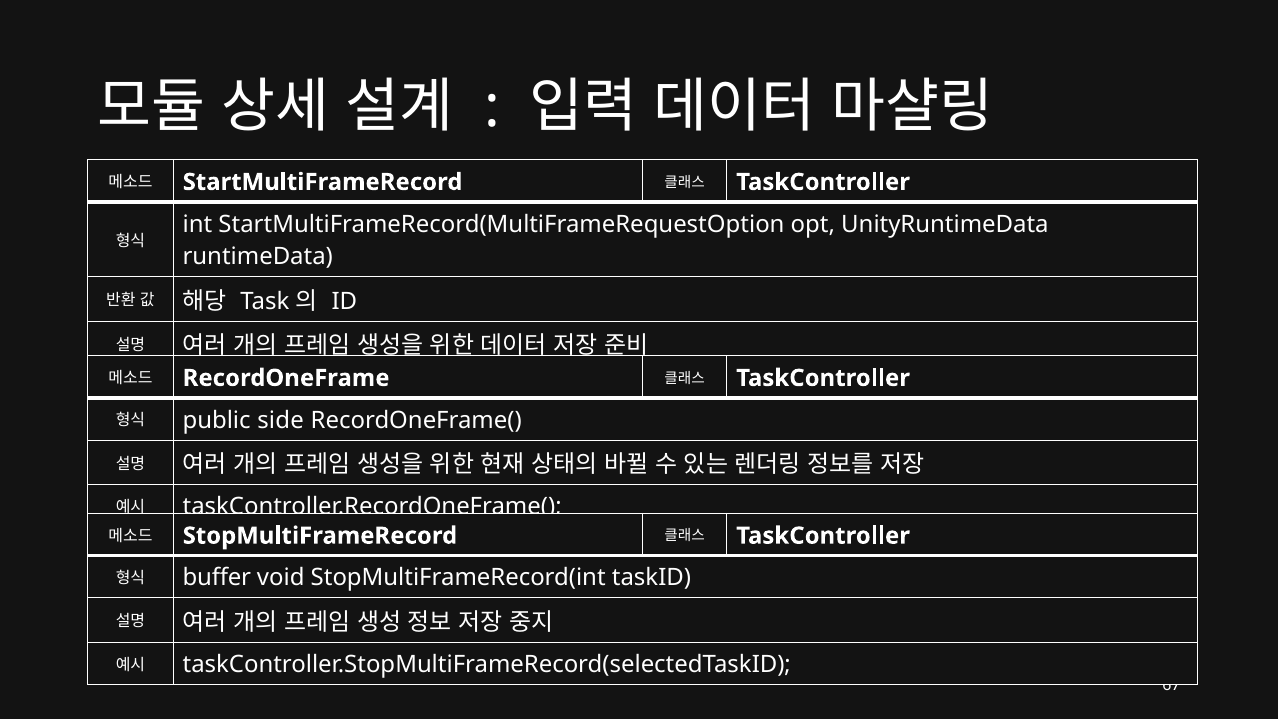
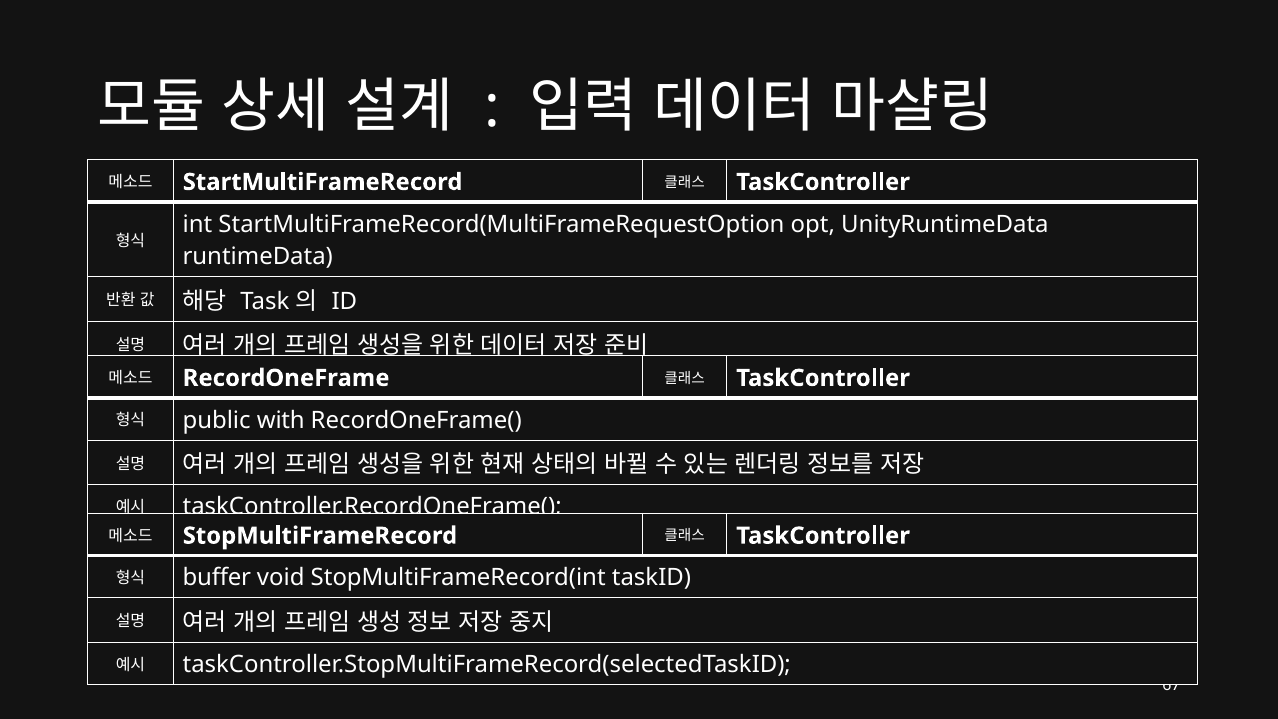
side: side -> with (281, 420)
